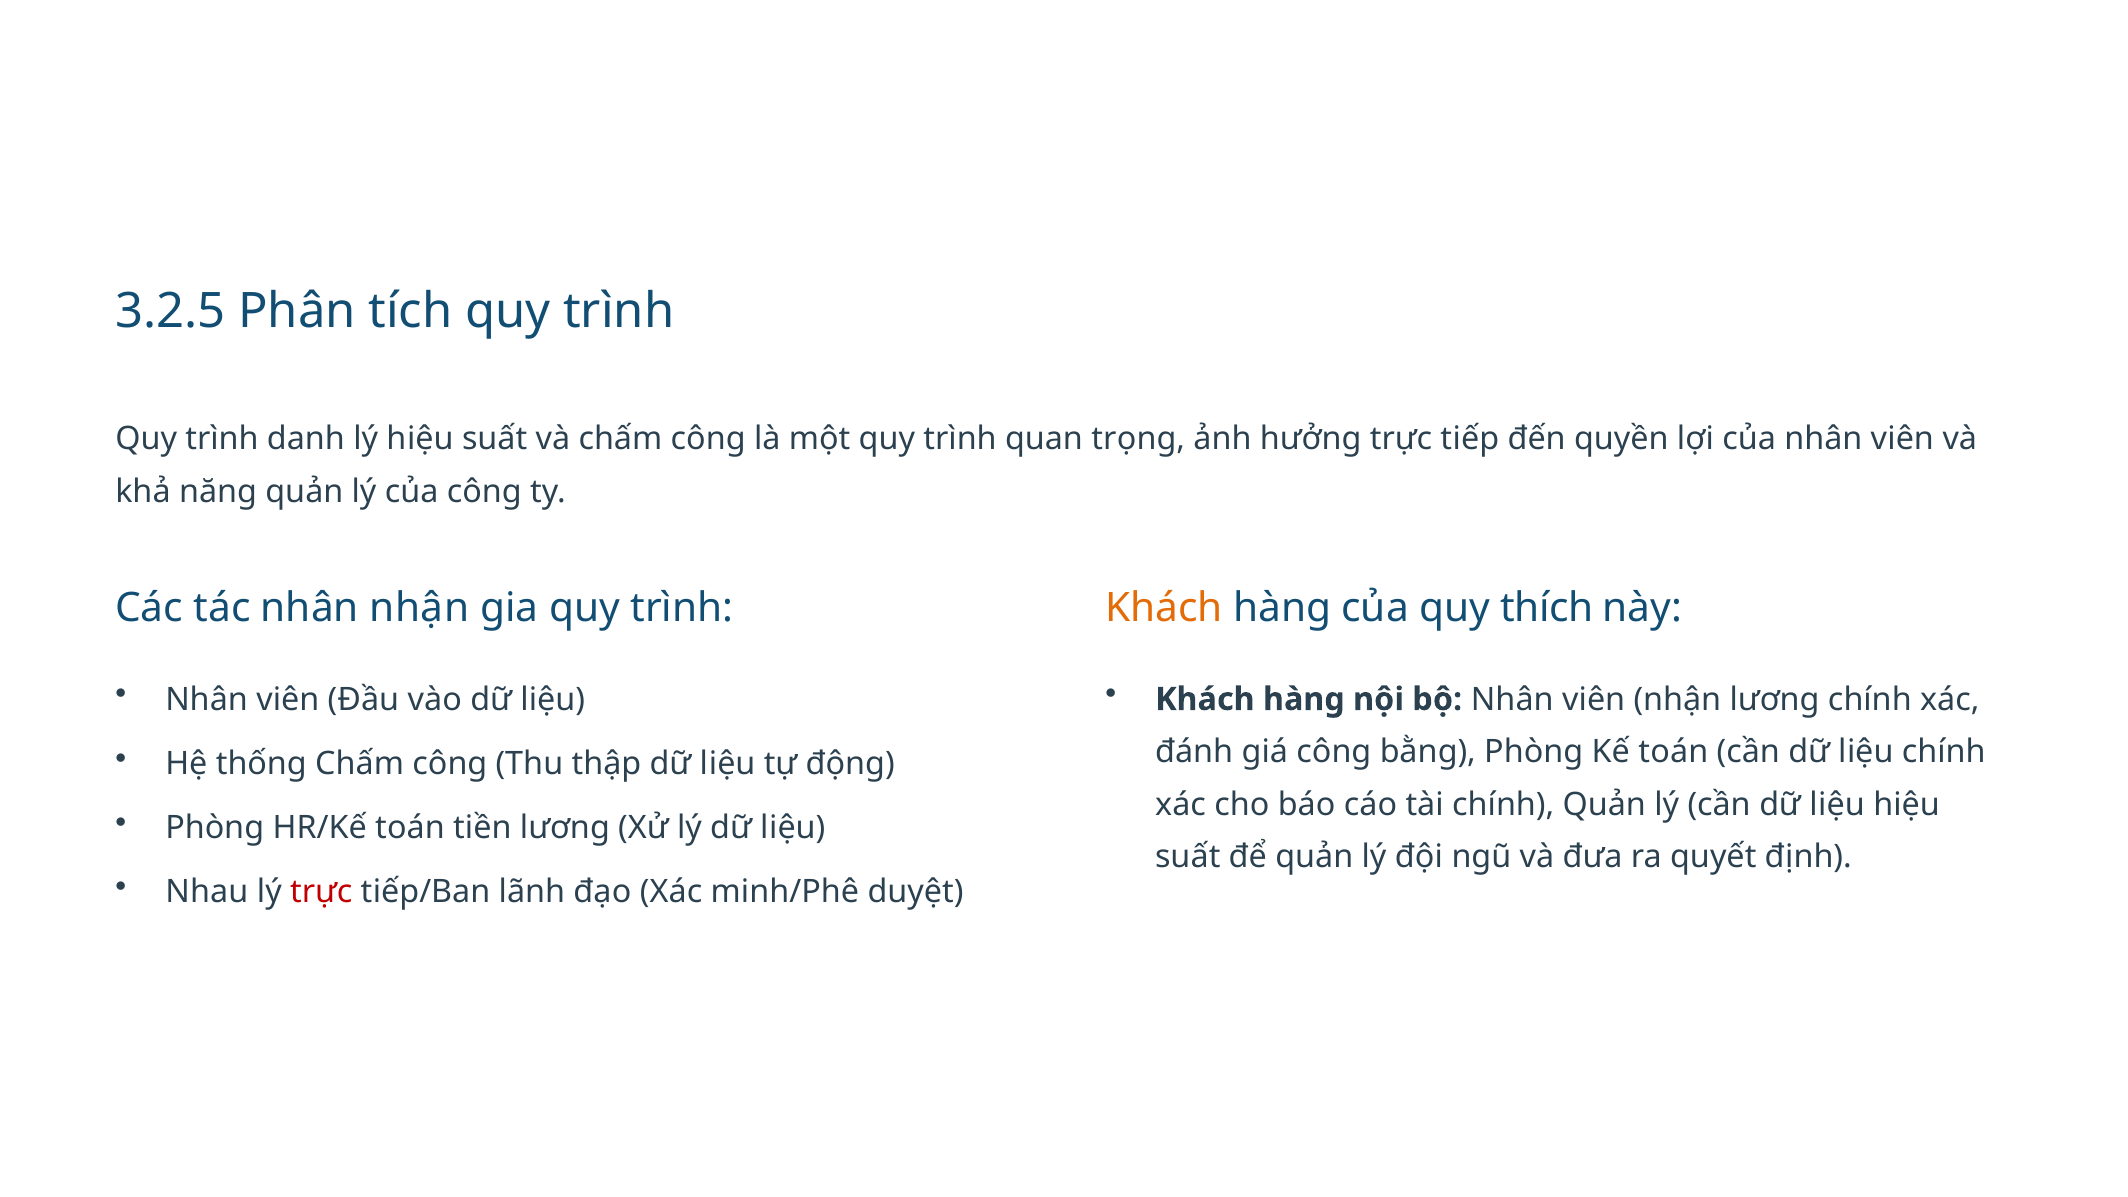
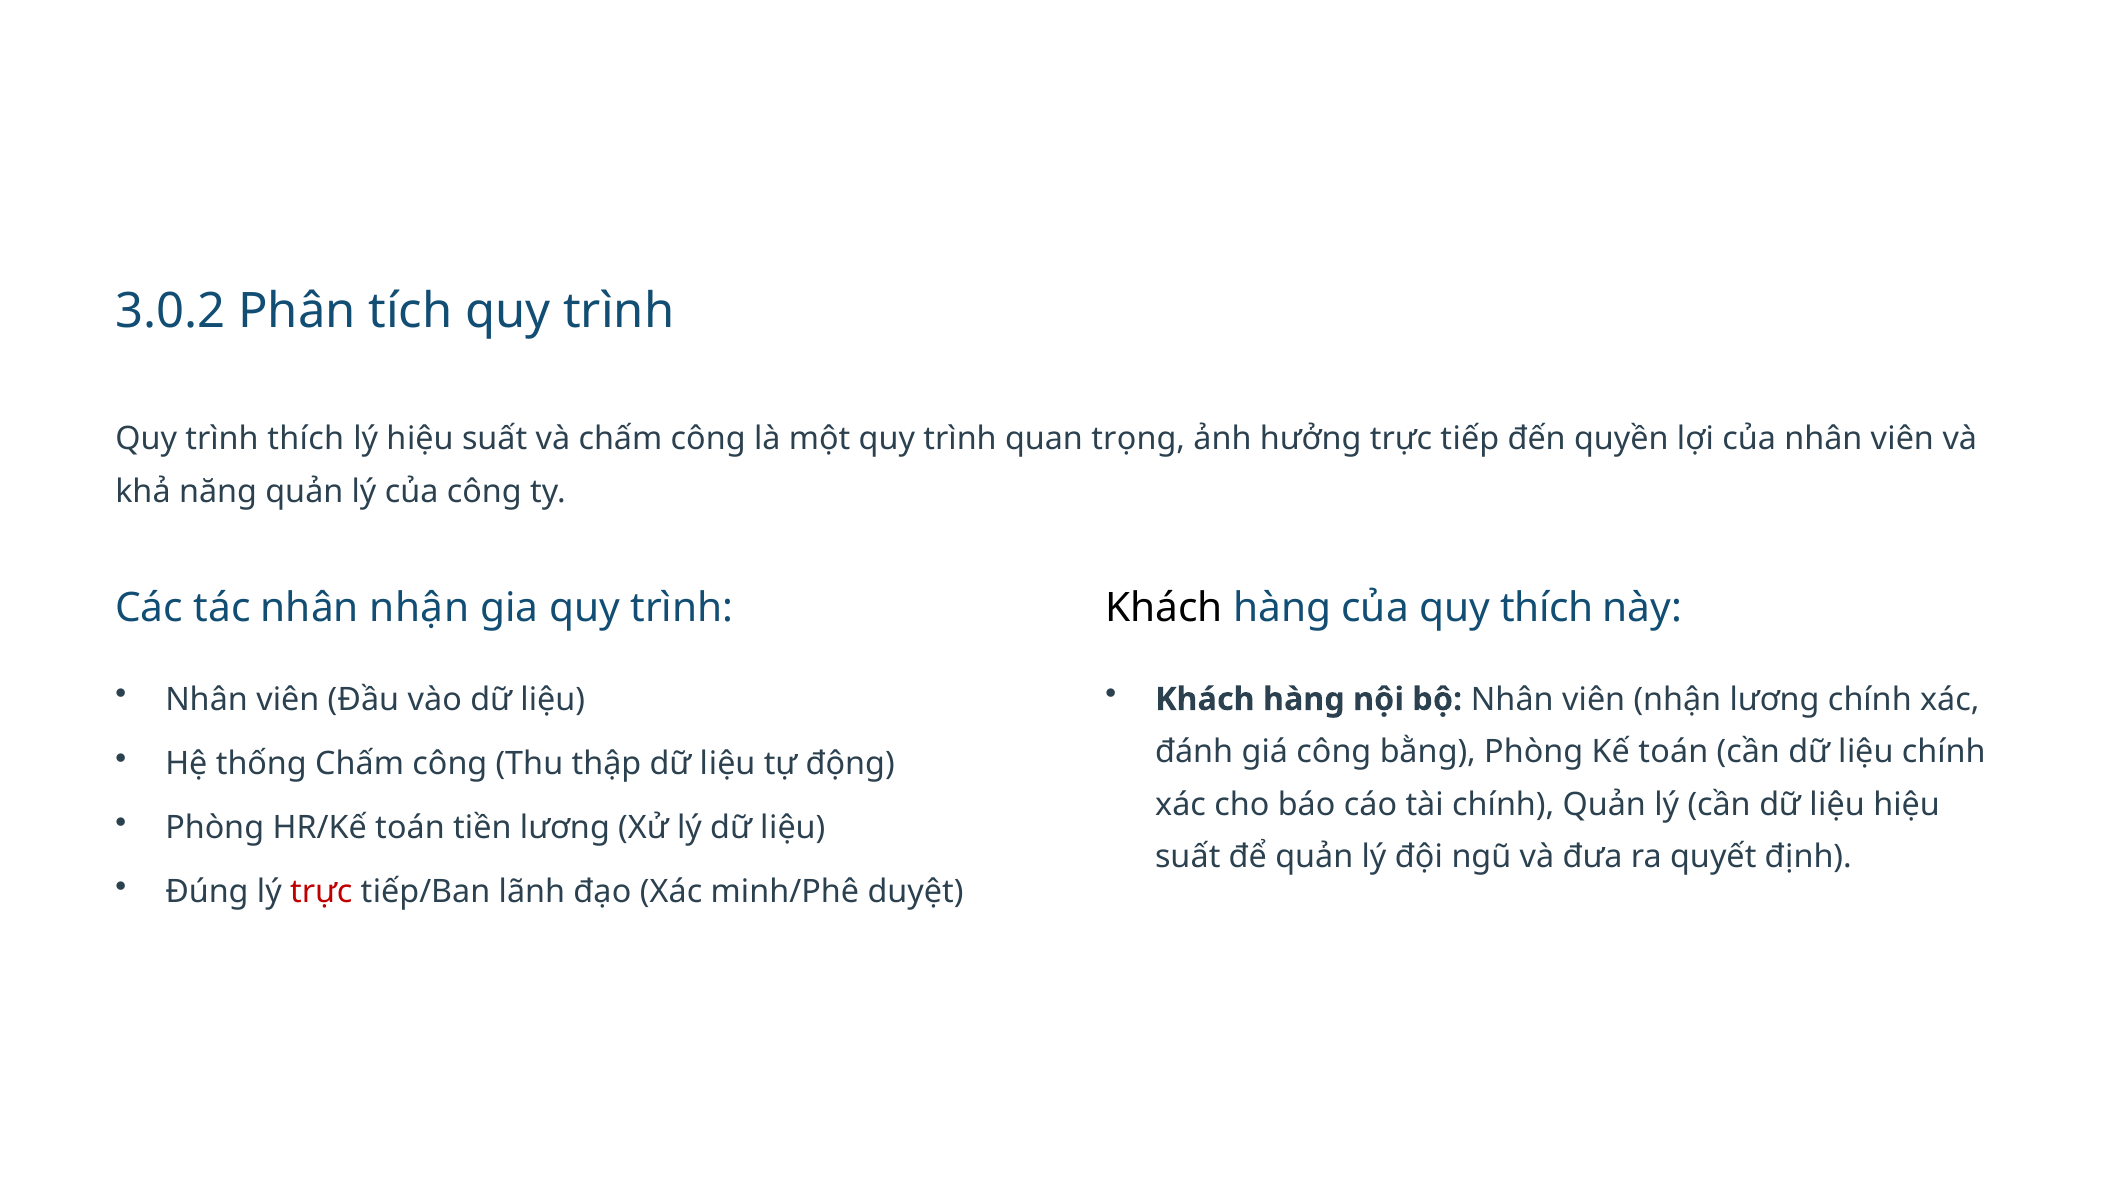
3.2.5: 3.2.5 -> 3.0.2 (171, 311)
trình danh: danh -> thích (306, 439)
Khách colour: orange -> black (1164, 609)
Nhau: Nhau -> Đúng (207, 892)
